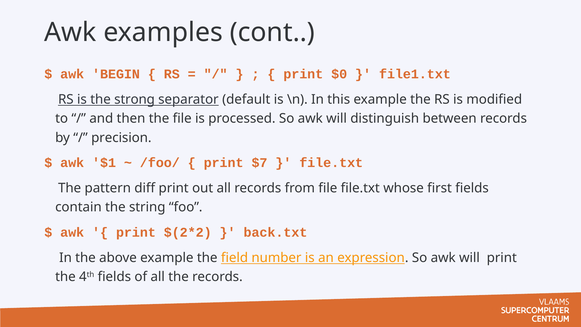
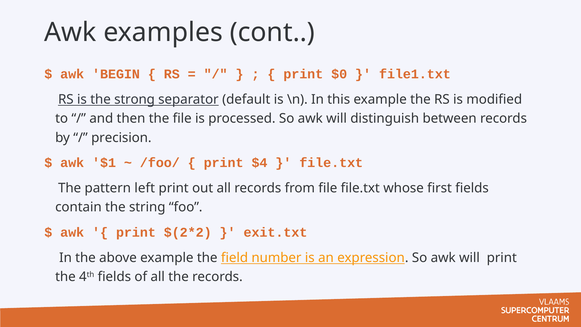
$7: $7 -> $4 (259, 163)
diff: diff -> left (145, 188)
back.txt: back.txt -> exit.txt (275, 232)
